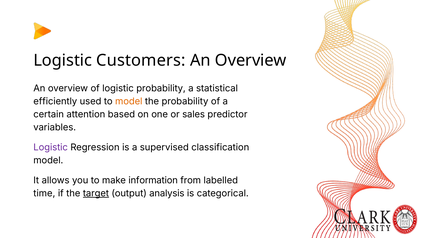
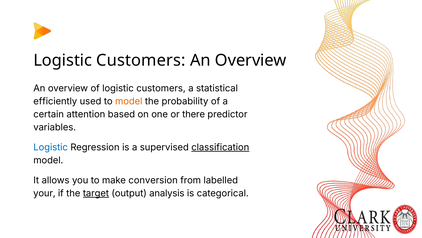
of logistic probability: probability -> customers (161, 88)
sales: sales -> there (194, 114)
Logistic colour: purple -> blue (51, 147)
classification underline: none -> present (220, 147)
information: information -> conversion (153, 180)
time: time -> your (44, 193)
